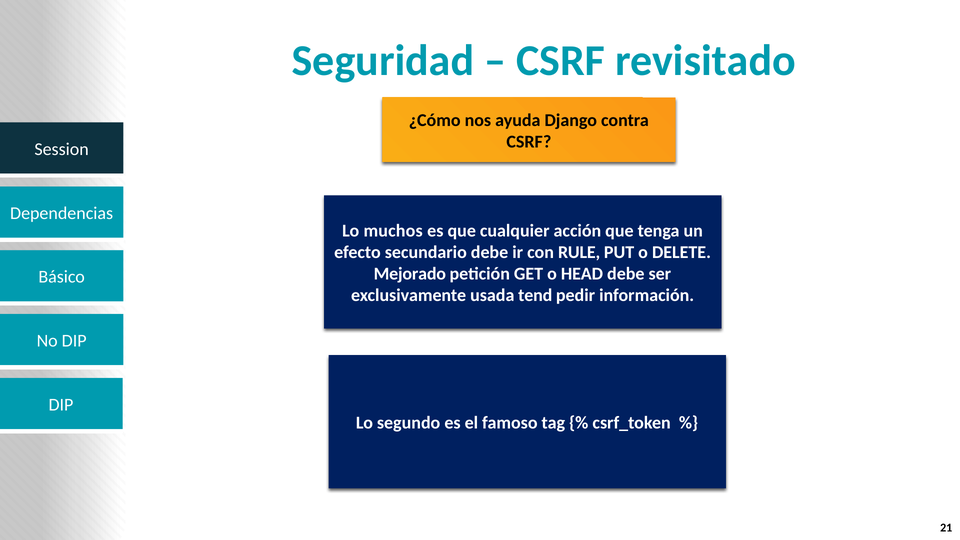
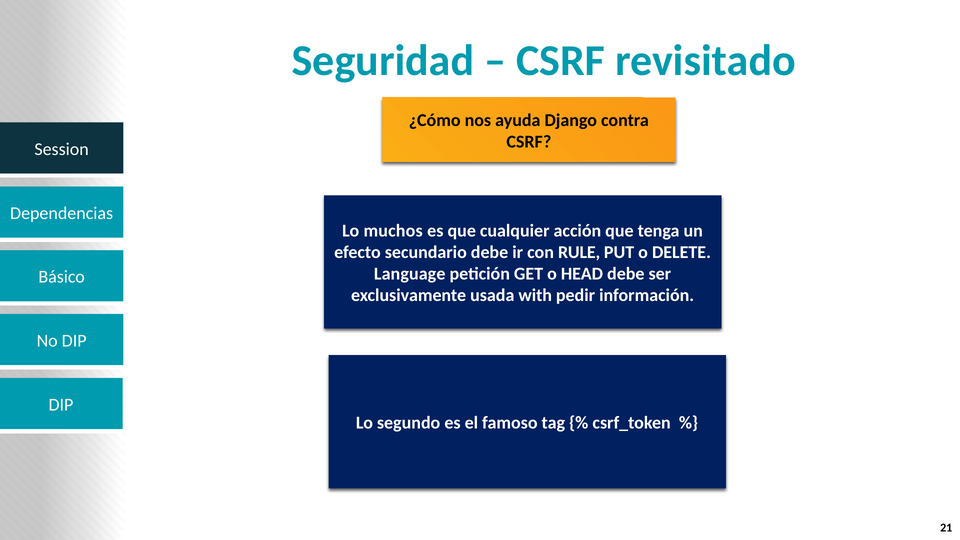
Mejorado: Mejorado -> Language (410, 274)
tend: tend -> with (535, 296)
